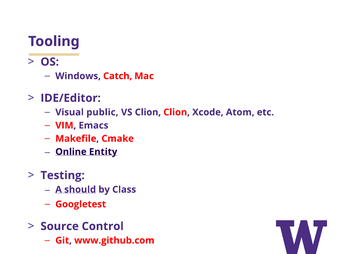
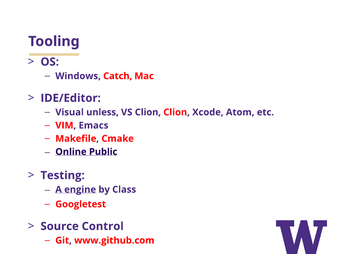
public: public -> unless (102, 112)
Entity: Entity -> Public (103, 152)
should: should -> engine (80, 190)
